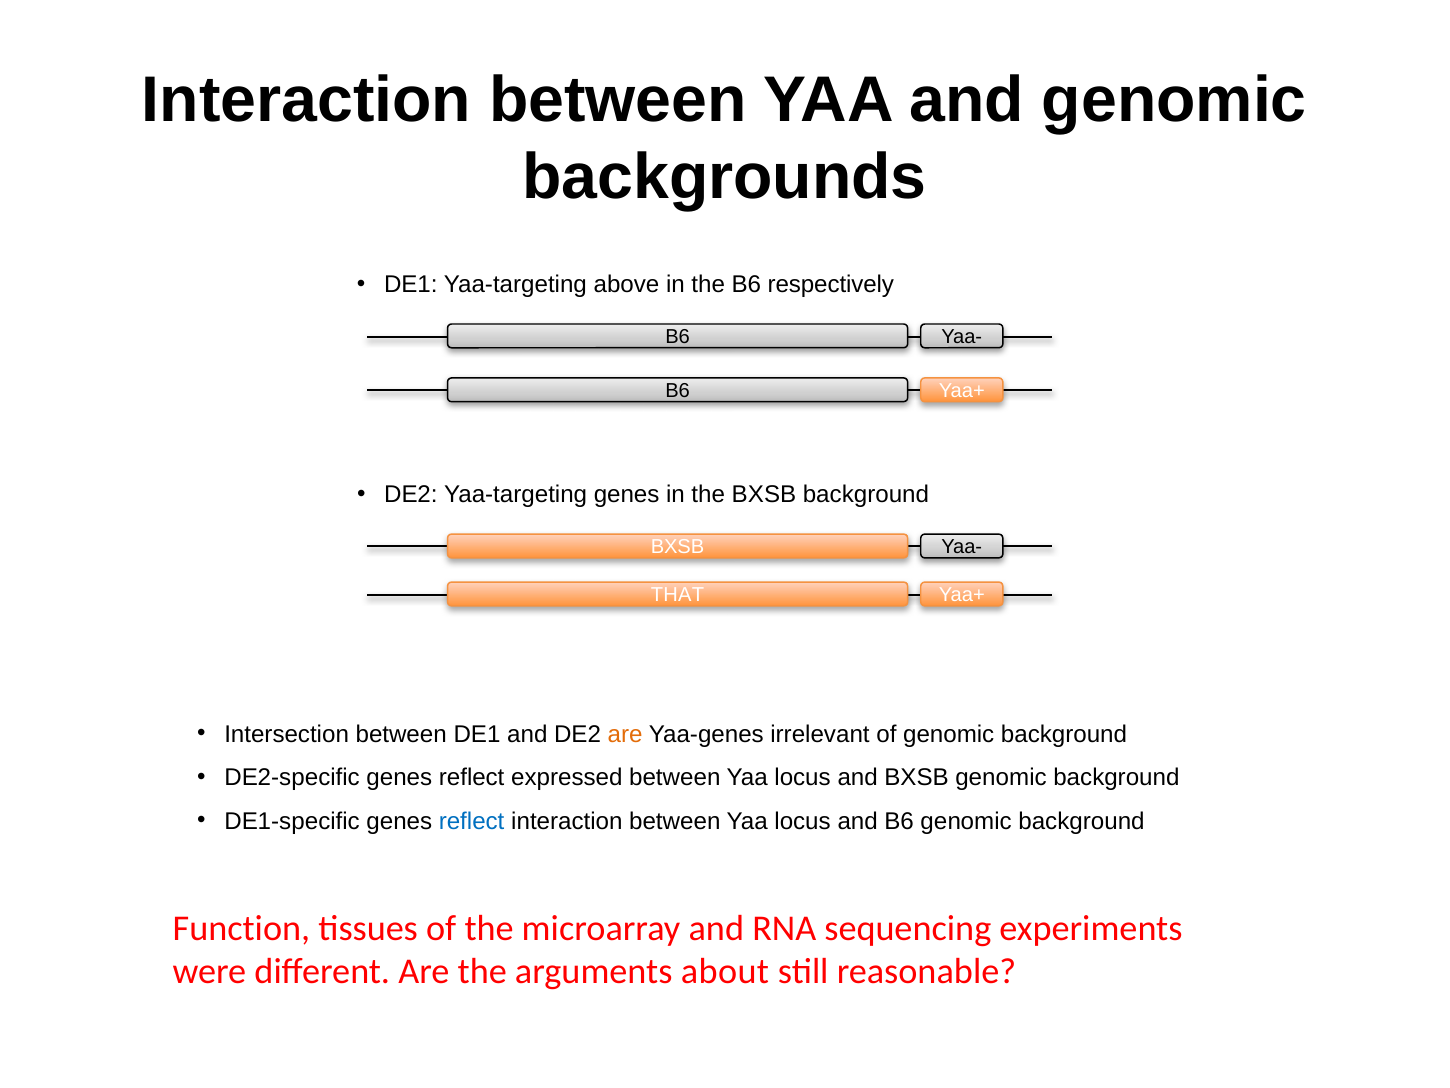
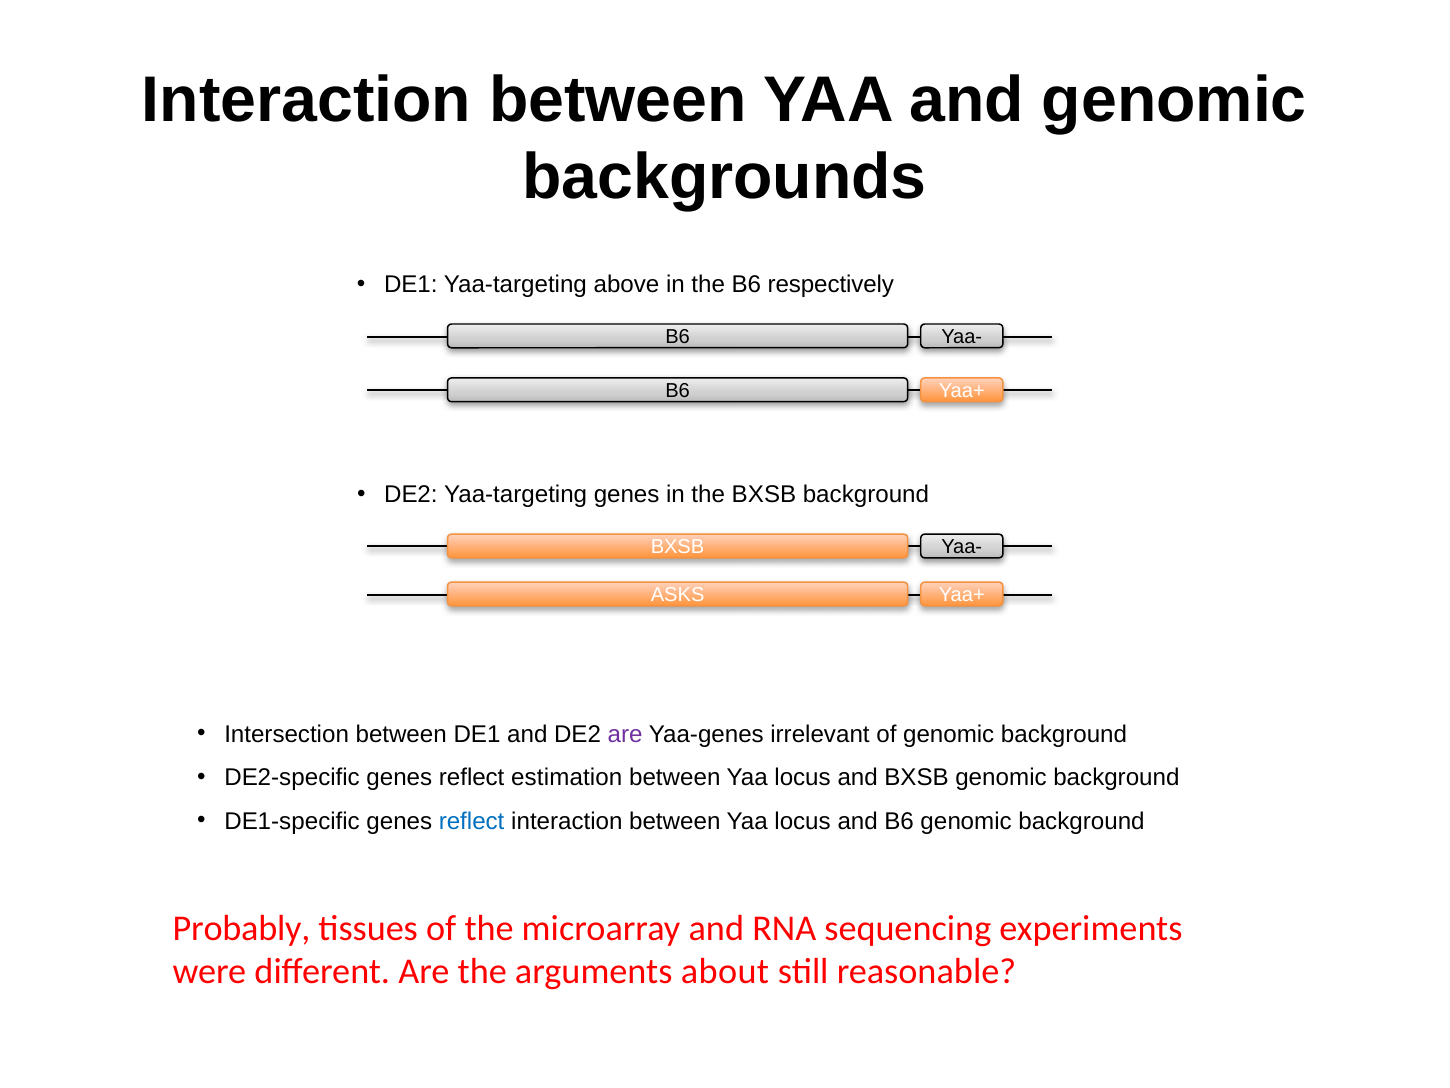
THAT: THAT -> ASKS (678, 595)
are colour: orange -> purple (625, 734)
expressed: expressed -> estimation (567, 777)
Function: Function -> Probably (242, 928)
